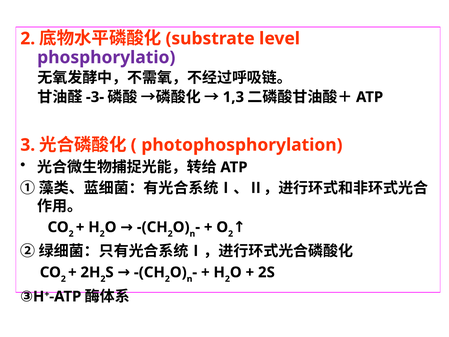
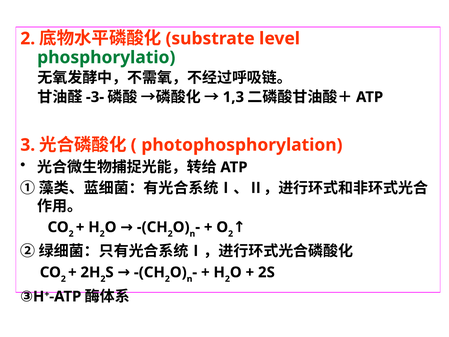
phosphorylatio colour: purple -> green (106, 57)
